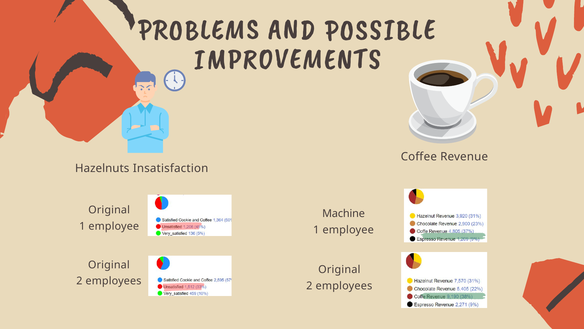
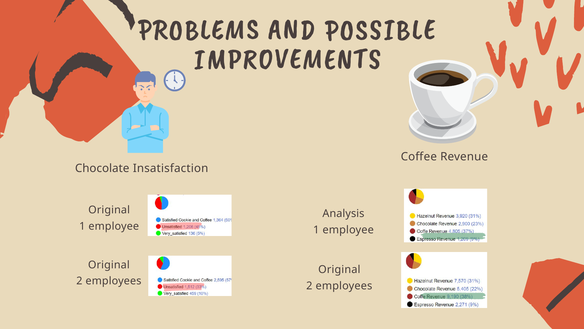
Hazelnuts: Hazelnuts -> Chocolate (102, 168)
Machine: Machine -> Analysis (343, 213)
